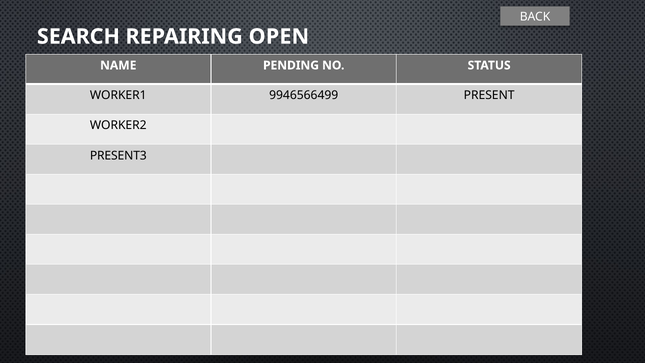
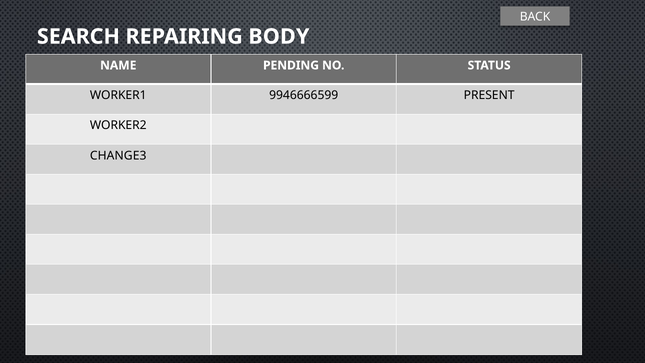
OPEN: OPEN -> BODY (279, 37)
9946566499: 9946566499 -> 9946666599 (304, 95)
PRESENT3: PRESENT3 -> CHANGE3 (118, 155)
